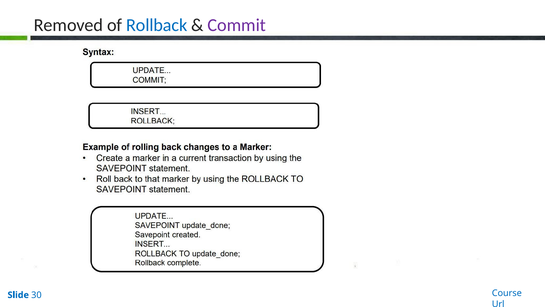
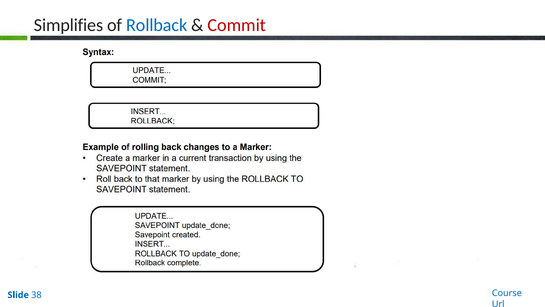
Removed: Removed -> Simplifies (69, 25)
Commit colour: purple -> red (237, 25)
30: 30 -> 38 (36, 295)
